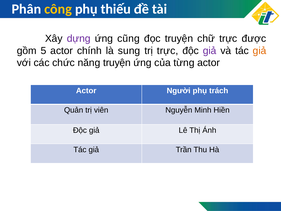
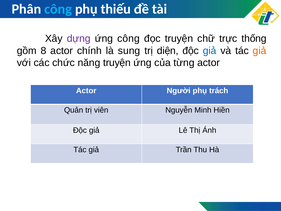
công colour: yellow -> light blue (58, 9)
ứng cũng: cũng -> công (128, 38)
được: được -> thống (254, 38)
5: 5 -> 8 (44, 51)
trị trực: trực -> diện (168, 51)
giả colour: purple -> blue (210, 51)
